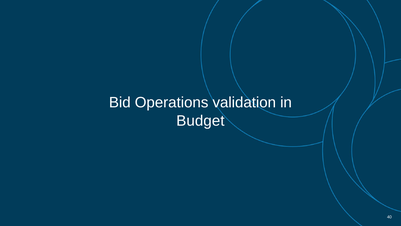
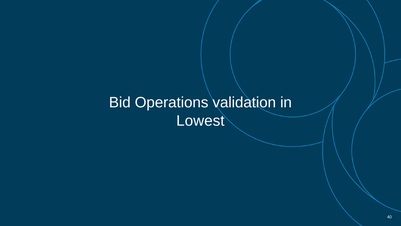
Budget: Budget -> Lowest (200, 120)
